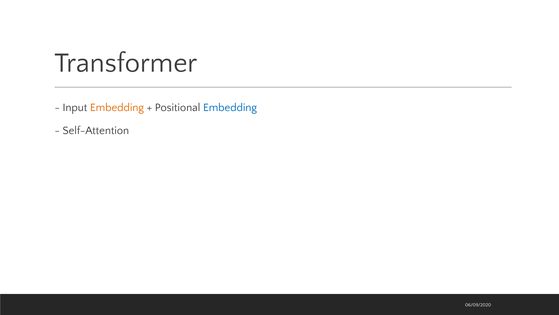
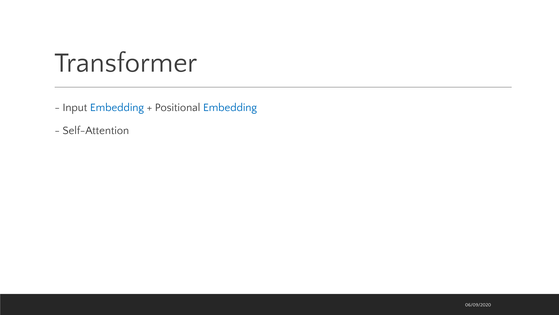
Embedding colour: orange -> blue (117, 107)
